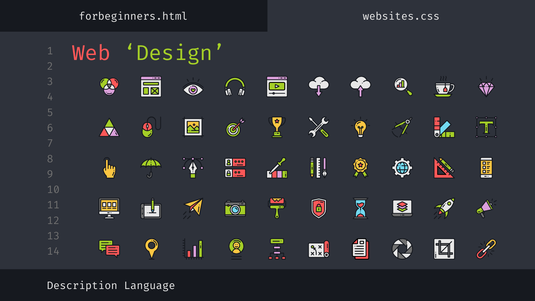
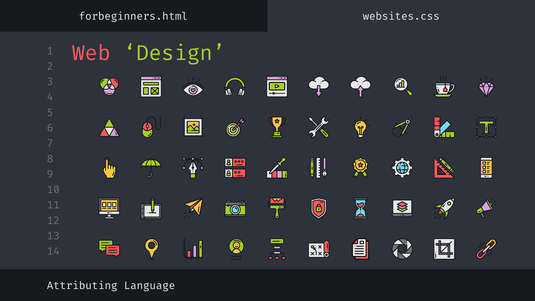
Description: Description -> Attributing (82, 286)
